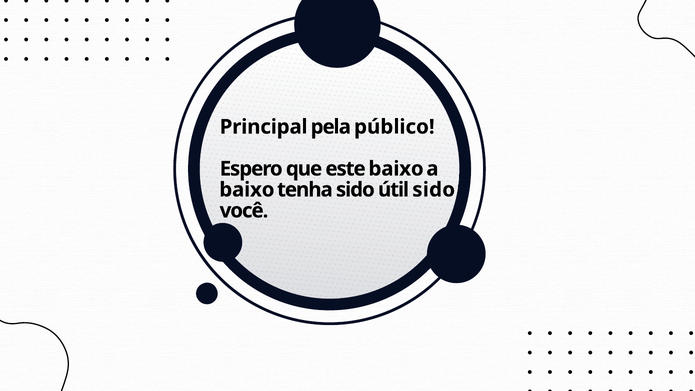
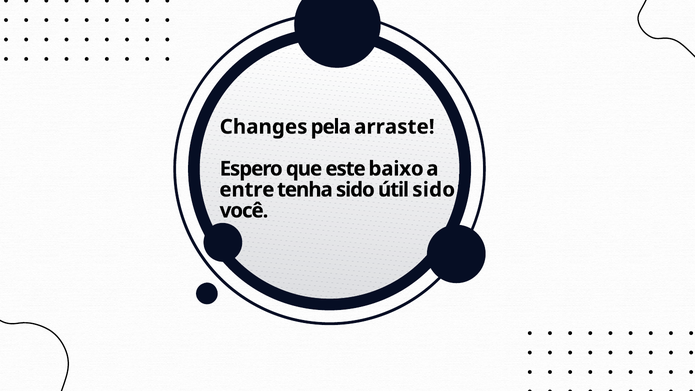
Principal: Principal -> Changes (264, 127)
público: público -> arraste (394, 127)
baixo: baixo -> entre (247, 190)
